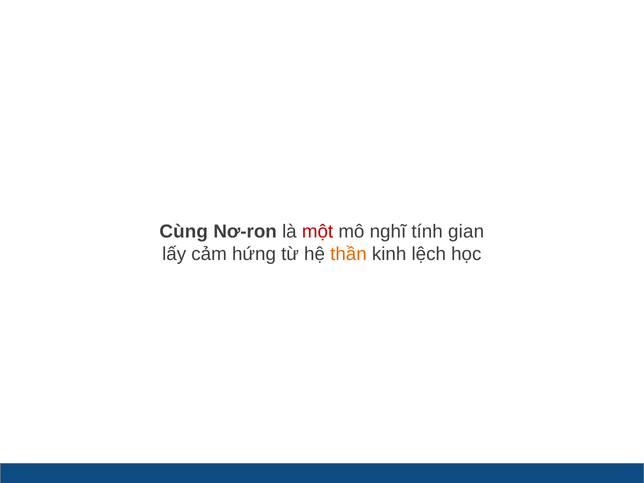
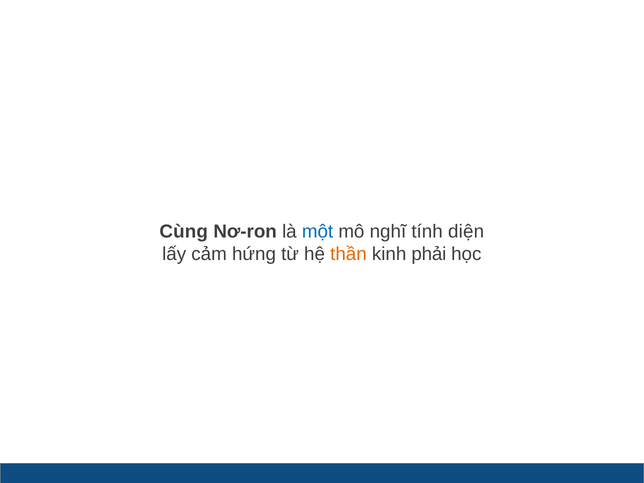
một colour: red -> blue (318, 232)
gian: gian -> diện (466, 232)
lệch: lệch -> phải (429, 254)
